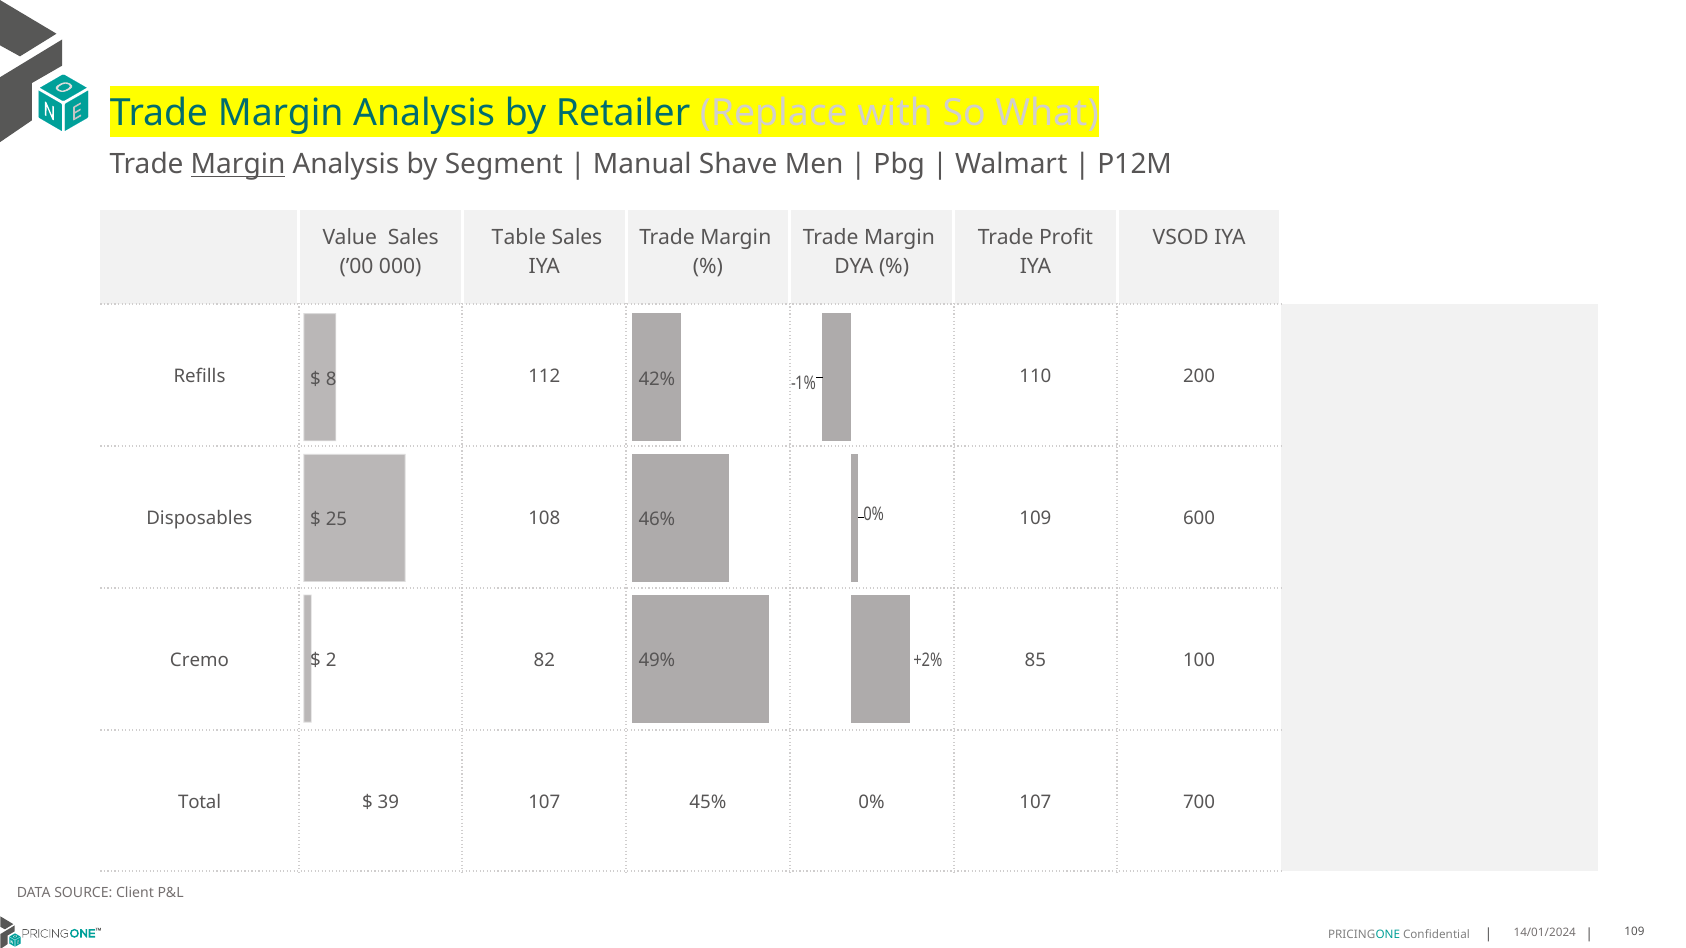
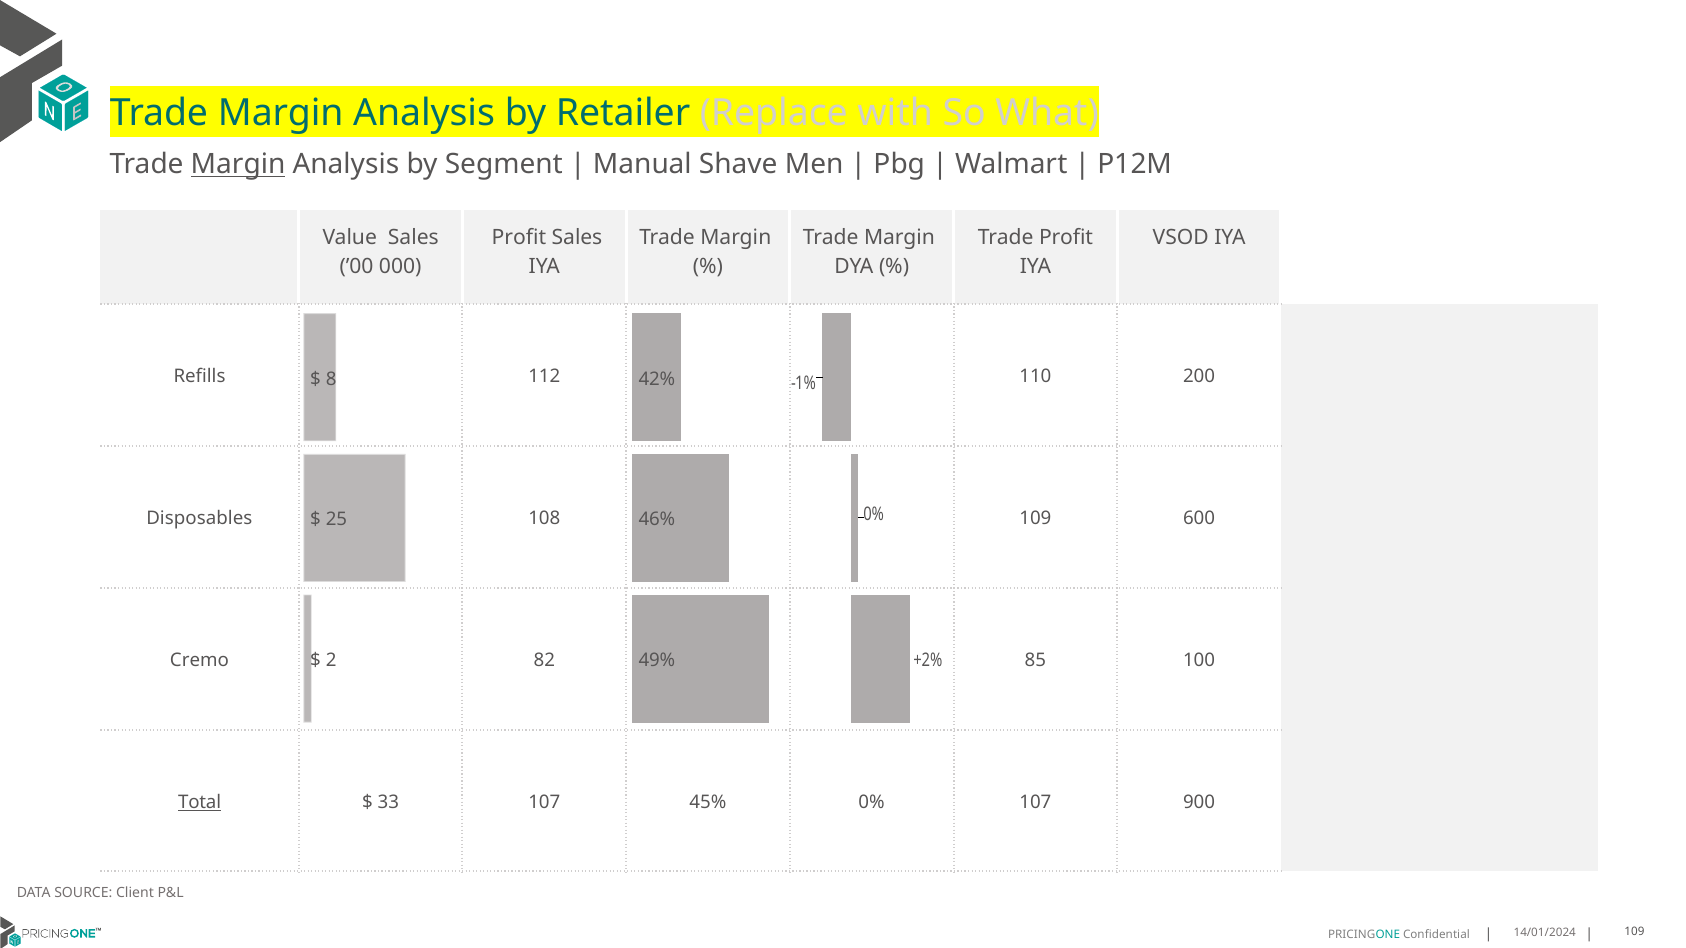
Table: Table -> Profit (519, 238)
Total underline: none -> present (200, 803)
39: 39 -> 33 (388, 803)
700: 700 -> 900 (1199, 803)
